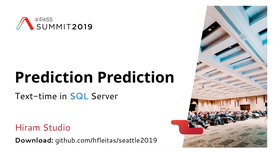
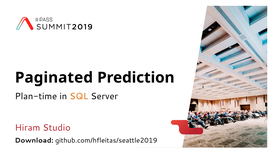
Prediction: Prediction -> Paginated (54, 78)
Text-time: Text-time -> Plan-time (36, 97)
SQL colour: blue -> orange (79, 97)
